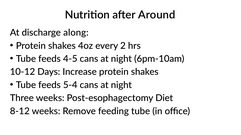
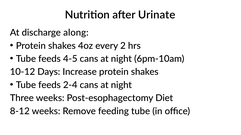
Around: Around -> Urinate (157, 15)
5-4: 5-4 -> 2-4 (70, 85)
